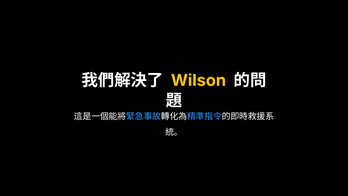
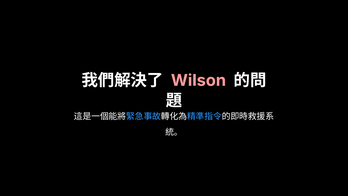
Wilson colour: yellow -> pink (198, 80)
